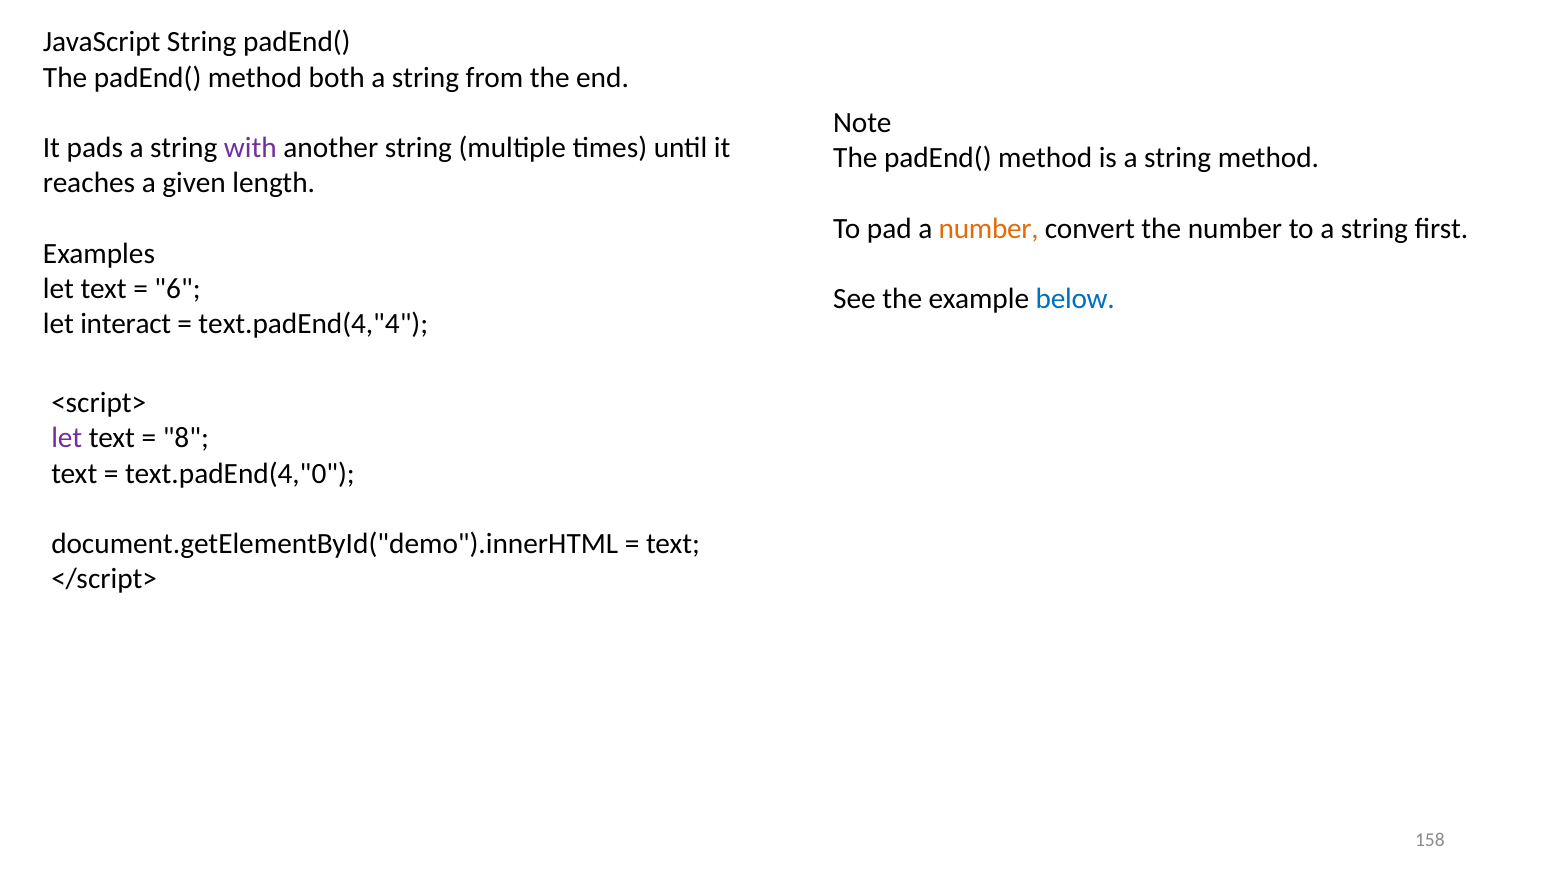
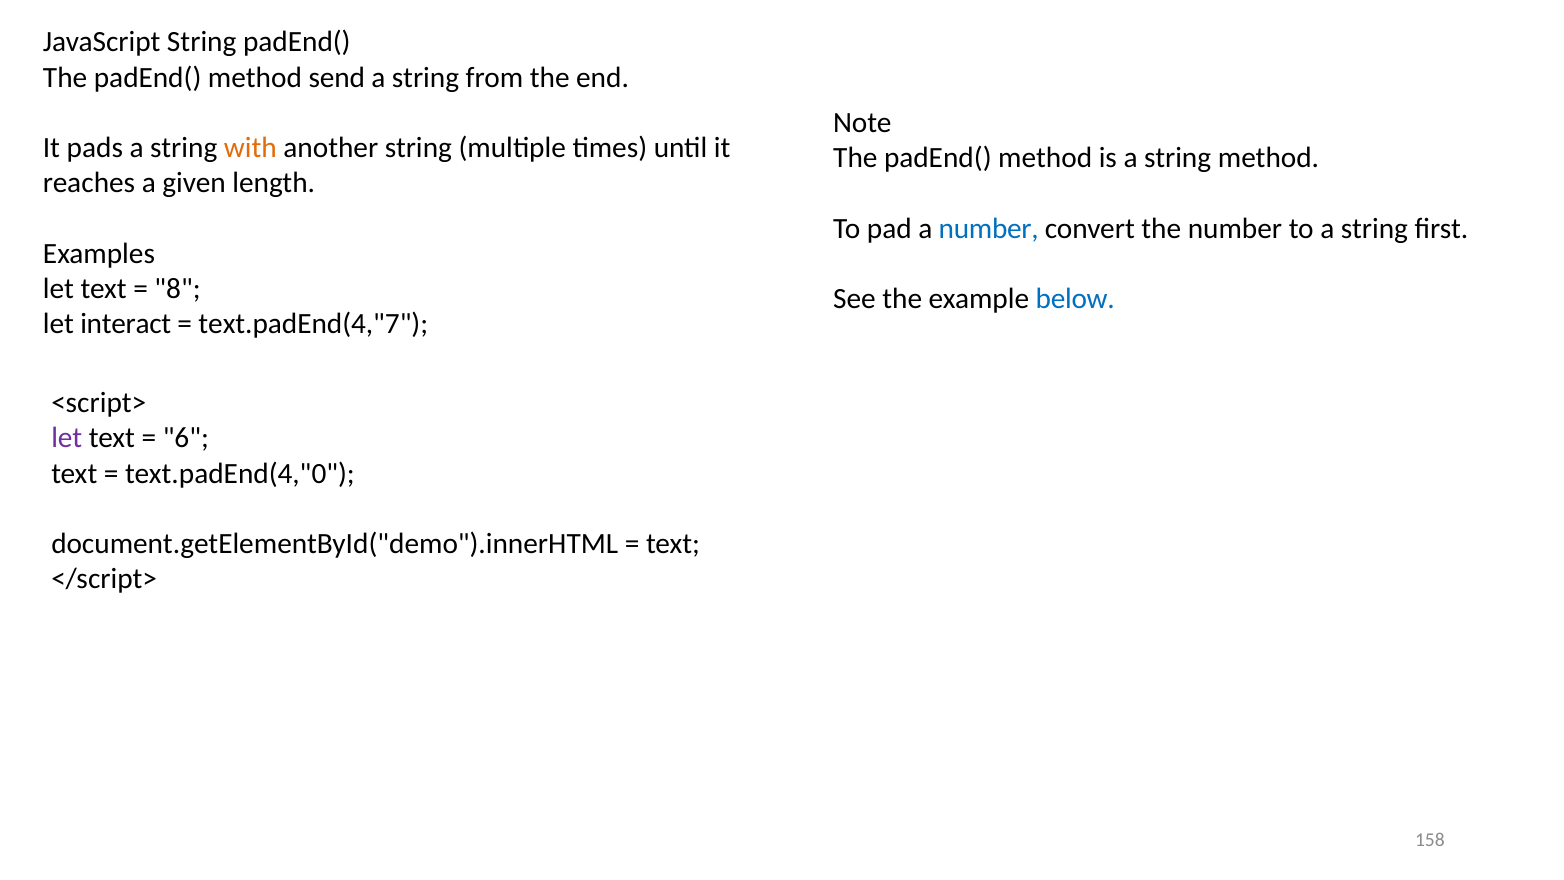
both: both -> send (337, 77)
with colour: purple -> orange (250, 148)
number colour: orange -> blue (989, 229)
6: 6 -> 8 (178, 289)
text.padEnd(4,"4: text.padEnd(4,"4 -> text.padEnd(4,"7 (313, 324)
8: 8 -> 6 (186, 438)
